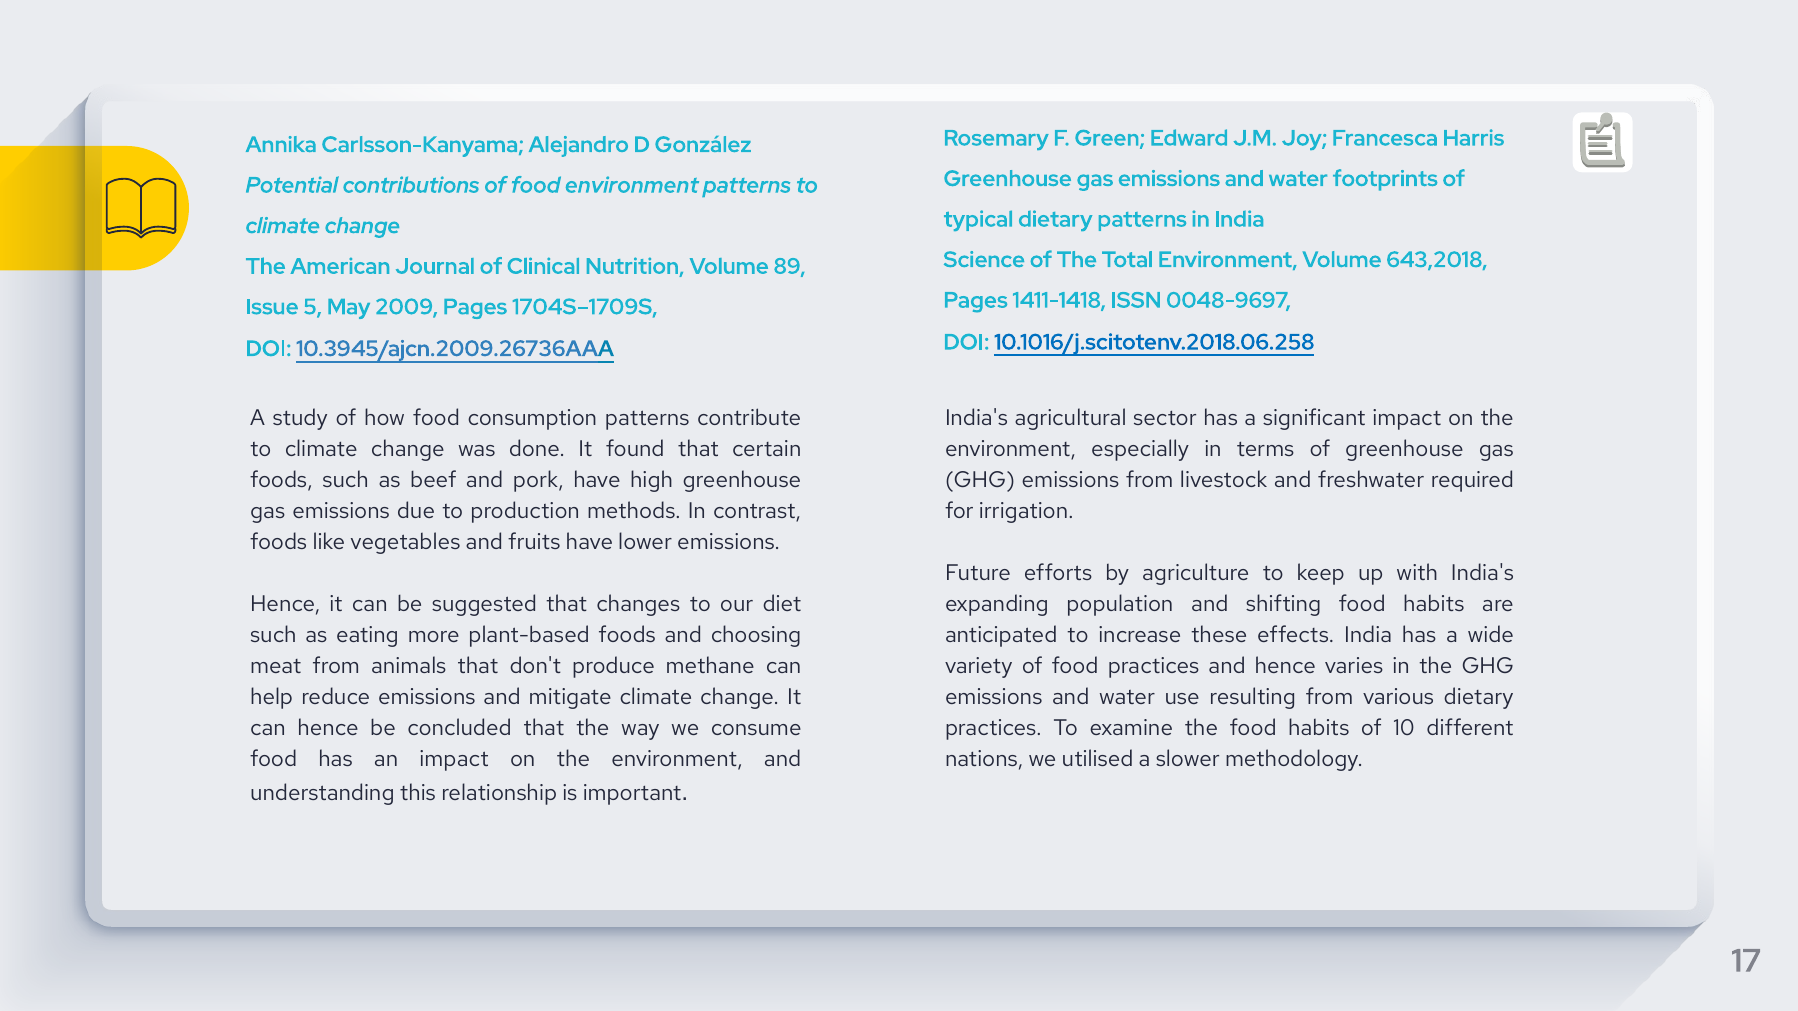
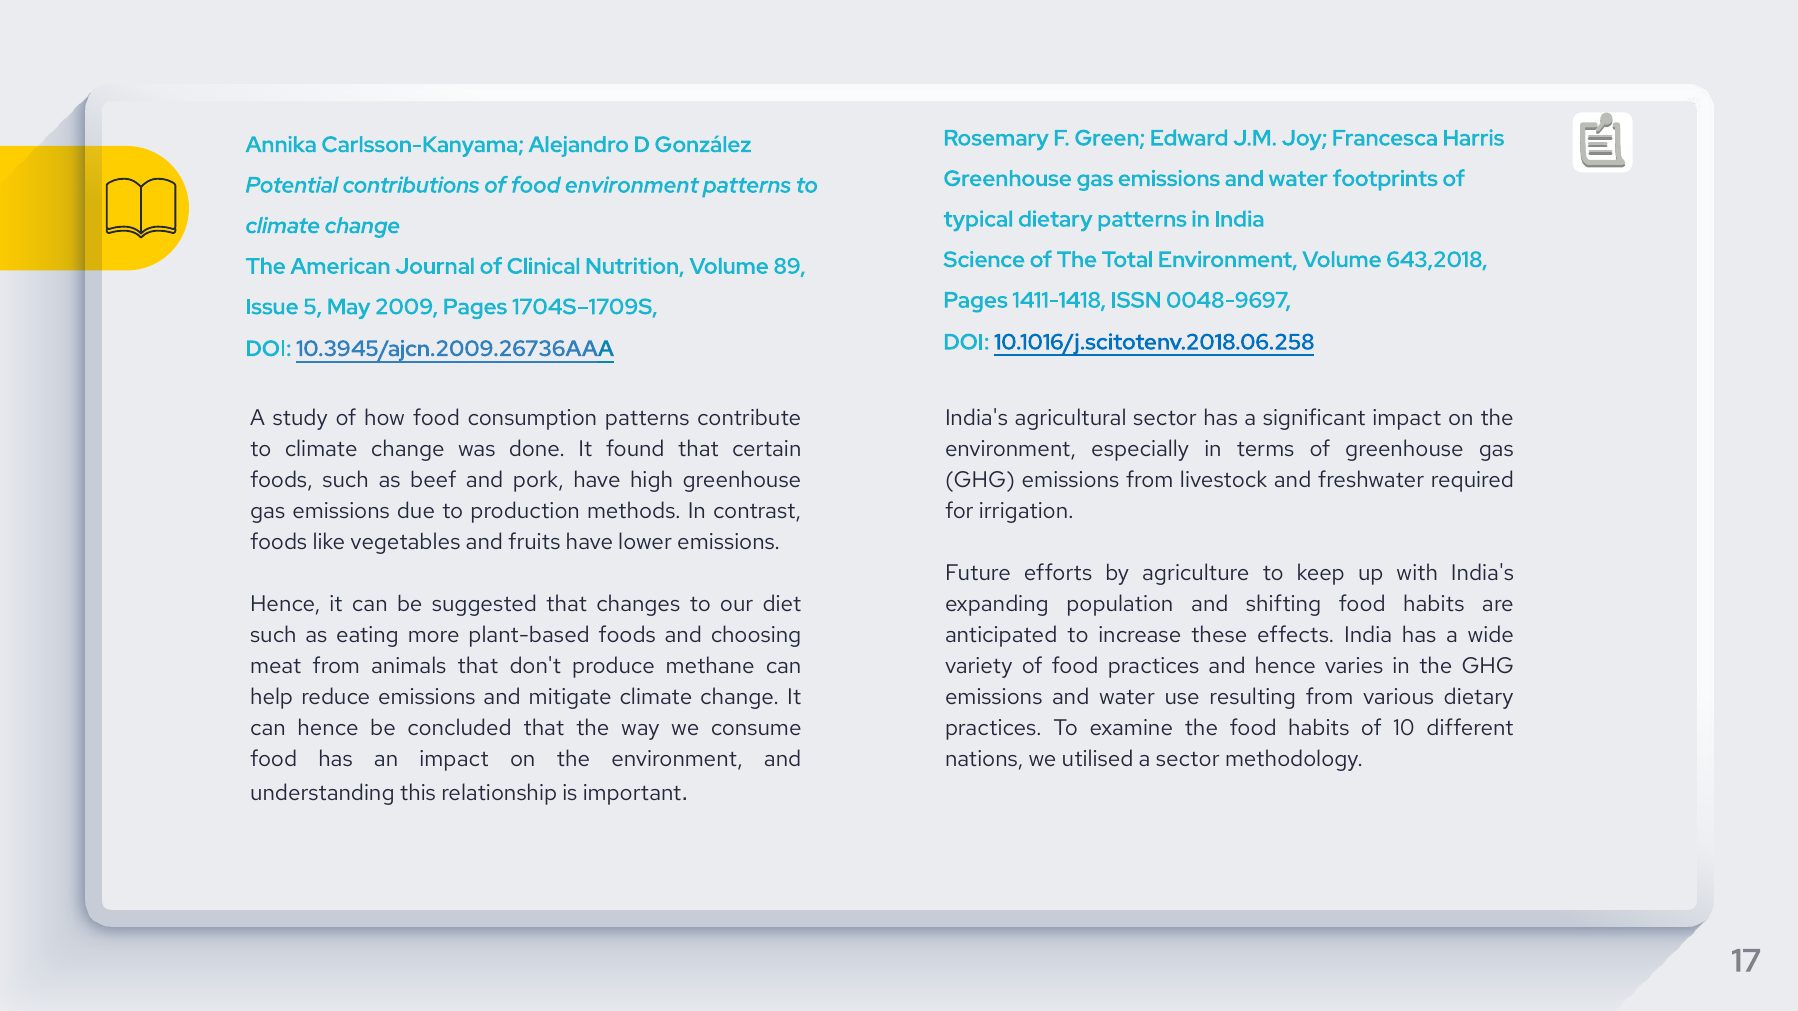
a slower: slower -> sector (1188, 760)
